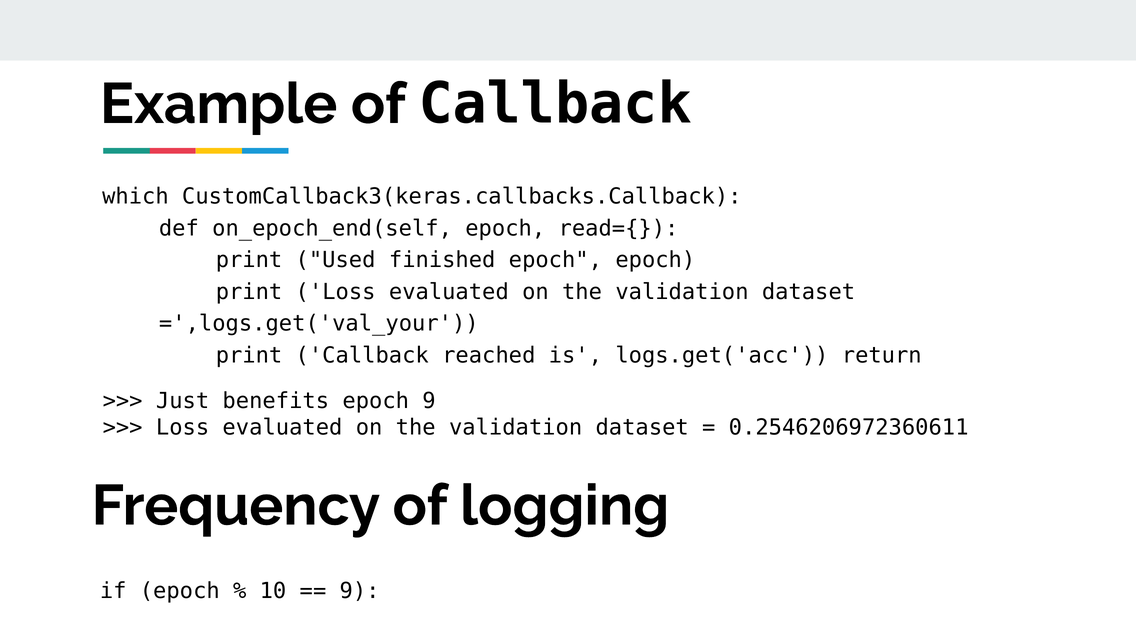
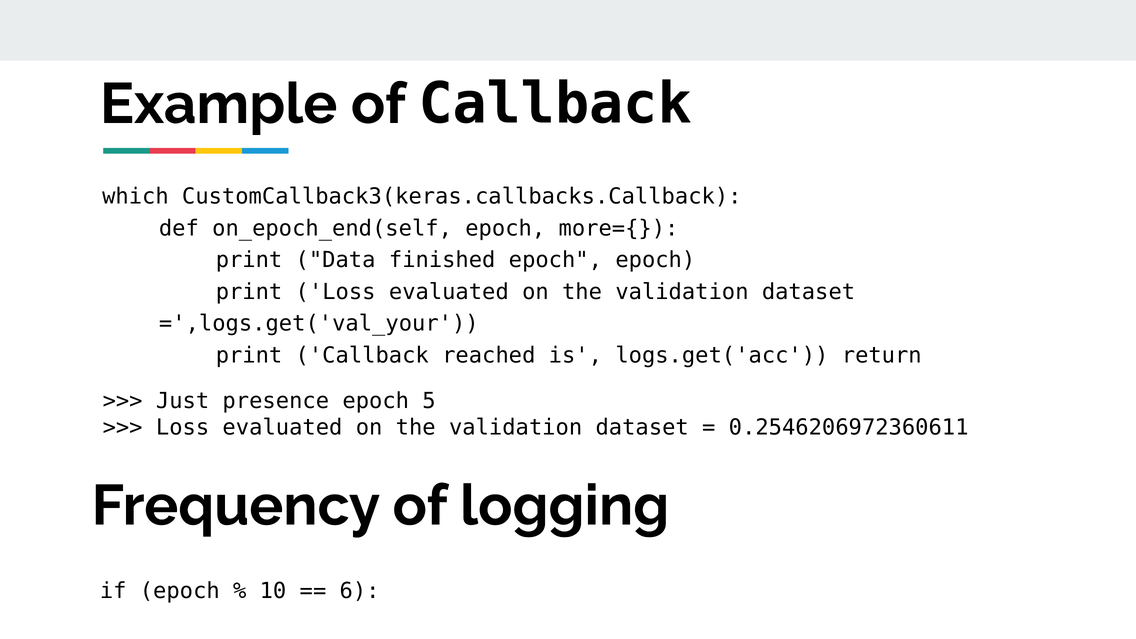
read={: read={ -> more={ (618, 228)
Used: Used -> Data (336, 260)
benefits: benefits -> presence (276, 401)
epoch 9: 9 -> 5 (429, 401)
9: 9 -> 6 (360, 591)
